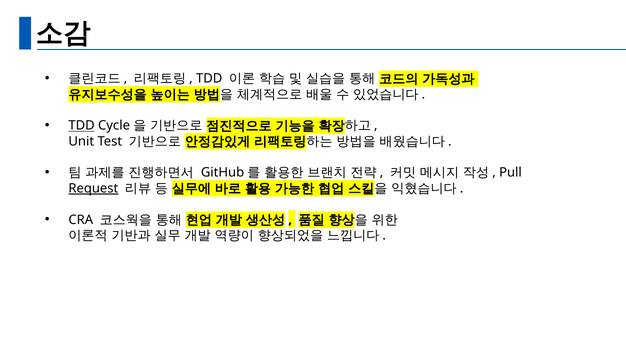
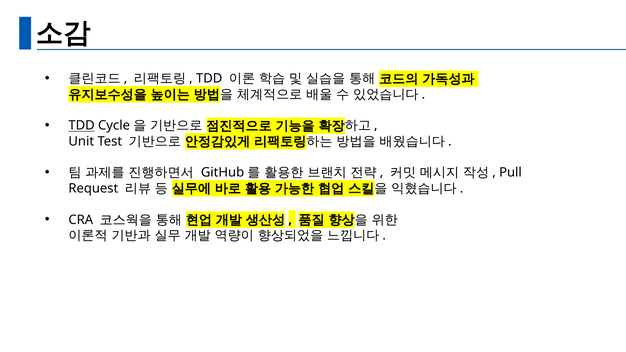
Request underline: present -> none (93, 188)
